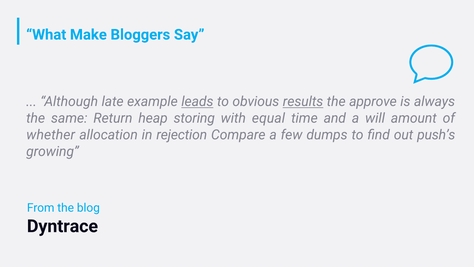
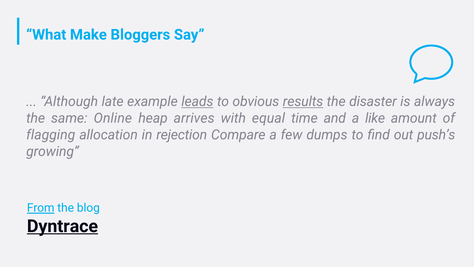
approve: approve -> disaster (373, 102)
Return: Return -> Online (113, 118)
storing: storing -> arrives (194, 118)
will: will -> like (375, 118)
whether: whether -> flagging (51, 135)
From underline: none -> present (41, 208)
Dyntrace underline: none -> present (62, 226)
